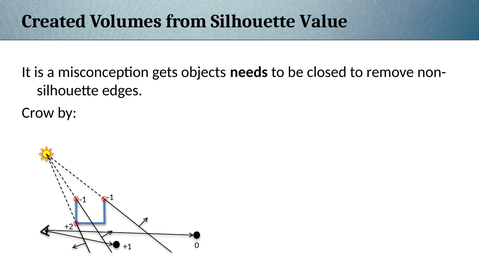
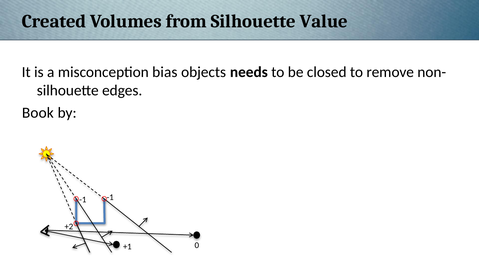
gets: gets -> bias (165, 72)
Crow: Crow -> Book (38, 113)
